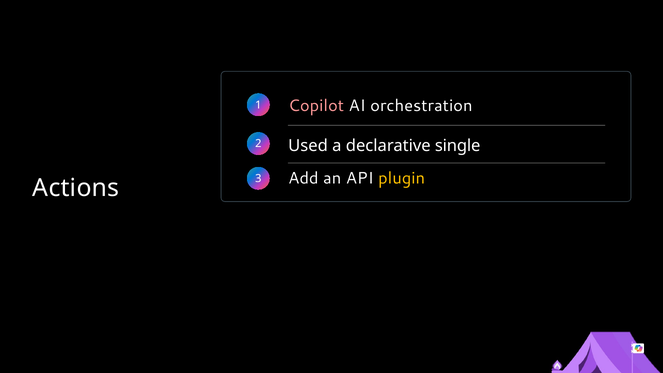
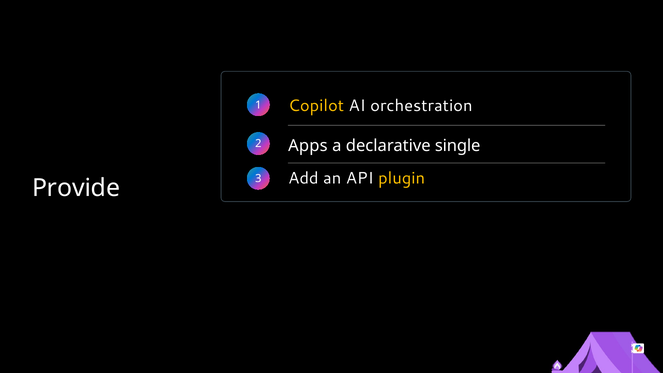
Copilot colour: pink -> yellow (316, 106)
Used: Used -> Apps (308, 146)
Actions: Actions -> Provide (76, 188)
